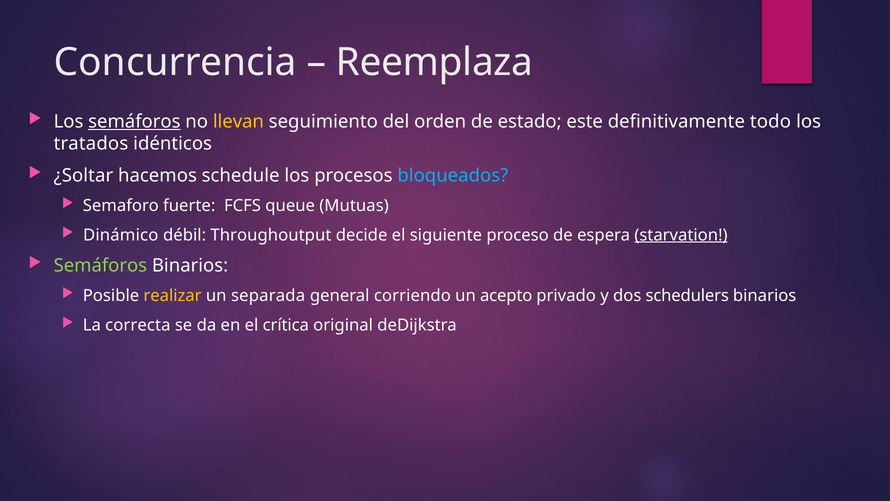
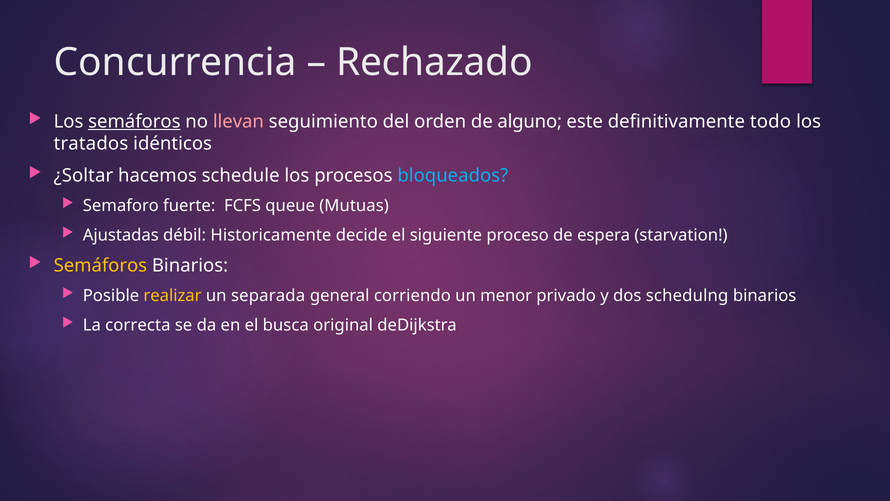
Reemplaza: Reemplaza -> Rechazado (434, 62)
llevan colour: yellow -> pink (238, 121)
estado: estado -> alguno (530, 121)
Dinámico: Dinámico -> Ajustadas (121, 235)
Throughoutput: Throughoutput -> Historicamente (271, 235)
starvation underline: present -> none (681, 235)
Semáforos colour: light green -> yellow (100, 265)
acepto: acepto -> menor (506, 296)
schedulers: schedulers -> schedulng (687, 296)
crítica: crítica -> busca (286, 325)
